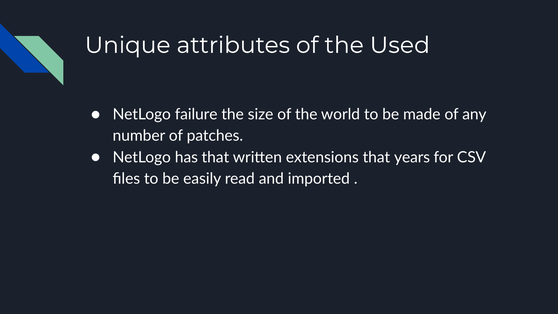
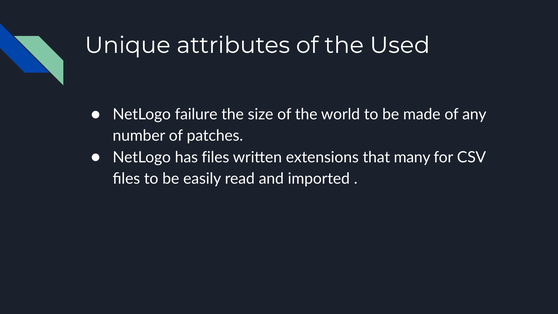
has that: that -> files (215, 157)
years: years -> many (412, 157)
